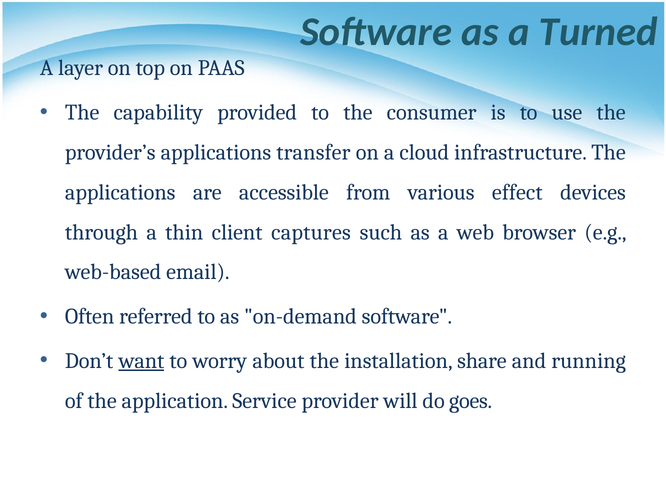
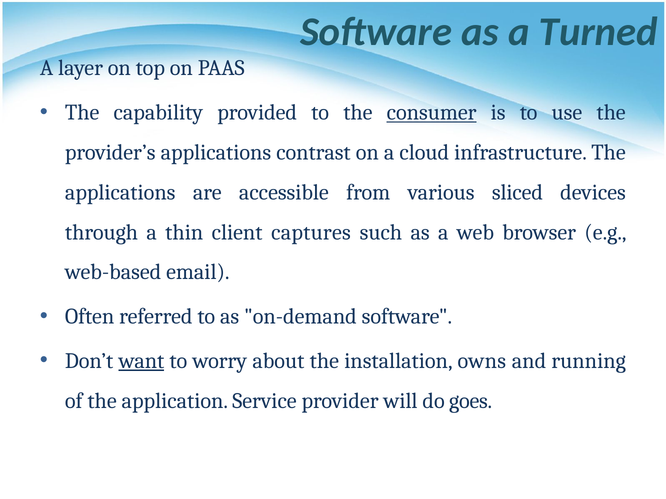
consumer underline: none -> present (432, 113)
transfer: transfer -> contrast (313, 153)
effect: effect -> sliced (517, 192)
share: share -> owns (482, 361)
